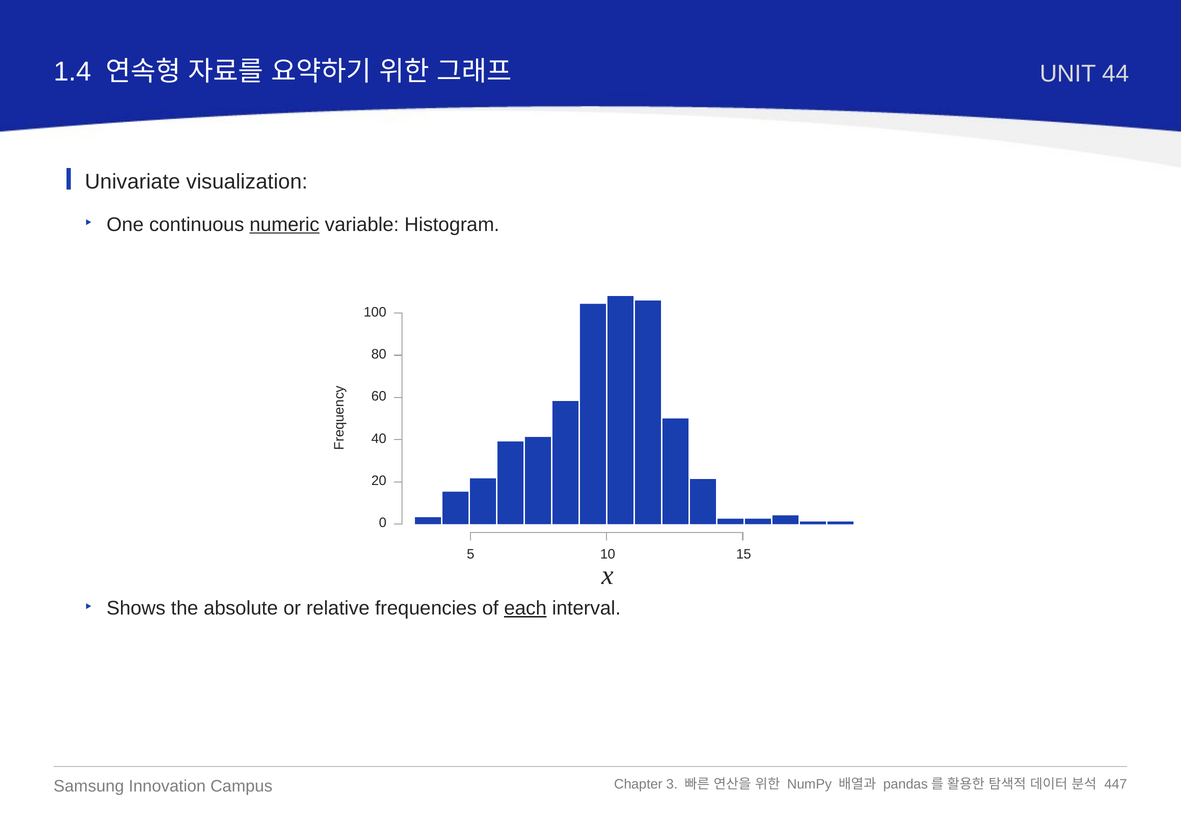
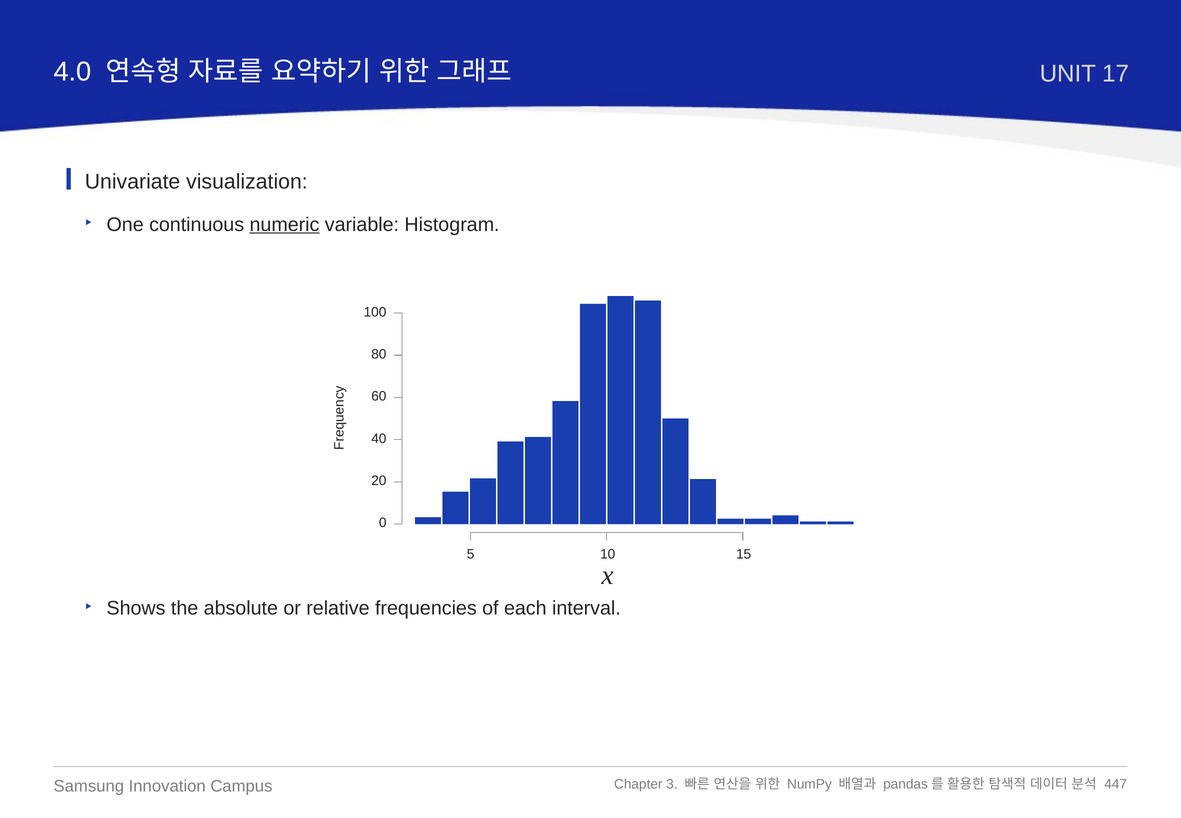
1.4: 1.4 -> 4.0 (73, 72)
44: 44 -> 17 (1116, 73)
each underline: present -> none (525, 608)
